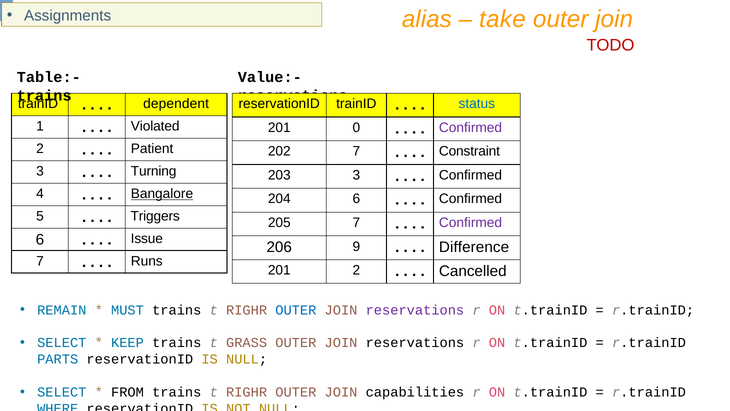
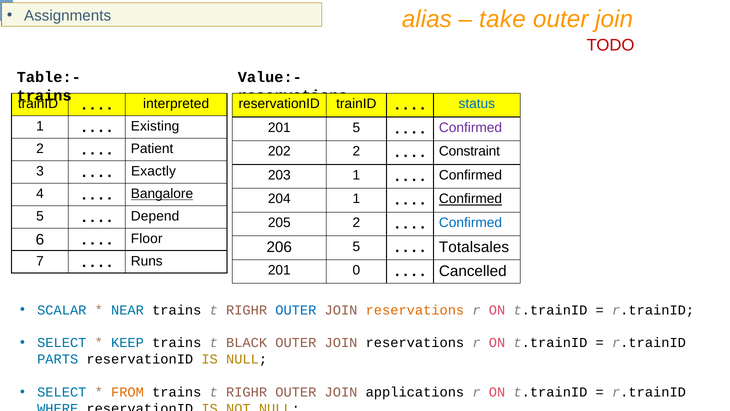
dependent: dependent -> interpreted (176, 104)
Violated: Violated -> Existing (155, 126)
201 0: 0 -> 5 (356, 128)
202 7: 7 -> 2 (356, 151)
Turning: Turning -> Exactly (153, 171)
203 3: 3 -> 1 (356, 175)
204 6: 6 -> 1 (356, 199)
Confirmed underline: none -> present (471, 199)
Triggers: Triggers -> Depend (155, 216)
205 7: 7 -> 2 (356, 223)
Confirmed colour: purple -> blue (471, 223)
Issue: Issue -> Floor (147, 239)
206 9: 9 -> 5 (356, 246)
Difference: Difference -> Totalsales (474, 247)
201 2: 2 -> 0 (356, 270)
REMAIN: REMAIN -> SCALAR (62, 310)
MUST: MUST -> NEAR (127, 310)
reservations colour: purple -> orange (415, 310)
GRASS: GRASS -> BLACK (247, 343)
FROM colour: black -> orange (127, 392)
capabilities: capabilities -> applications (415, 392)
